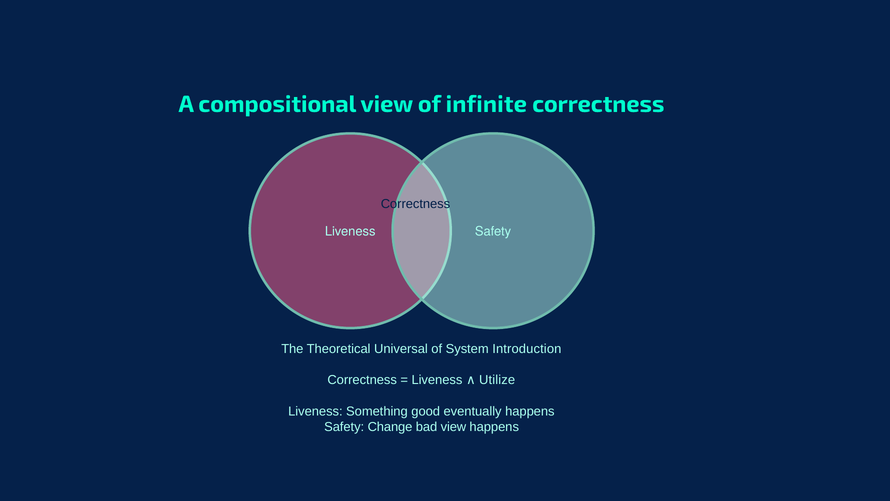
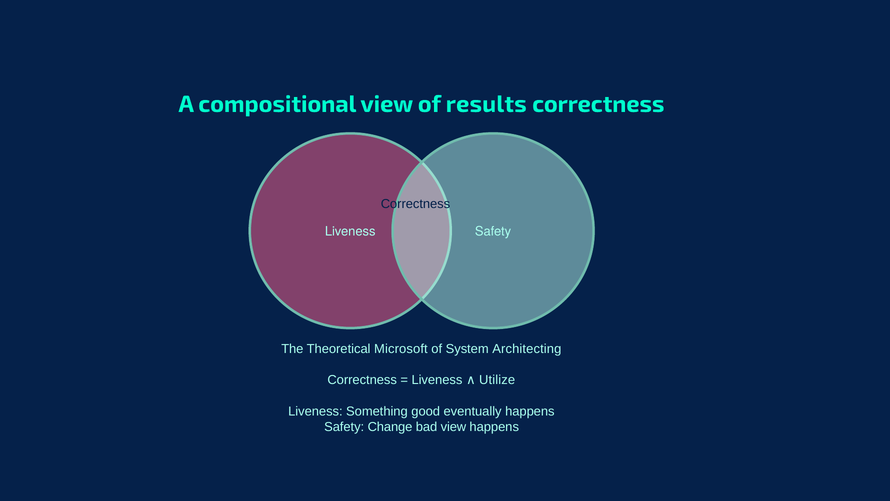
infinite: infinite -> results (486, 104)
Universal: Universal -> Microsoft (401, 349)
Introduction: Introduction -> Architecting (527, 349)
